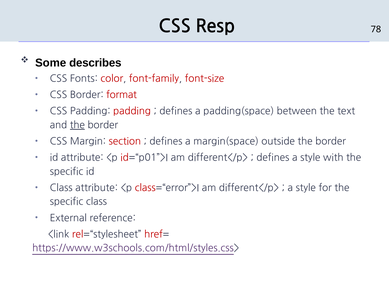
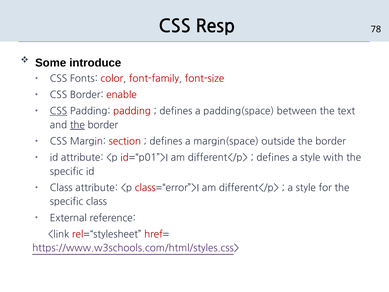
describes: describes -> introduce (95, 63)
format: format -> enable (121, 95)
CSS underline: none -> present (58, 111)
